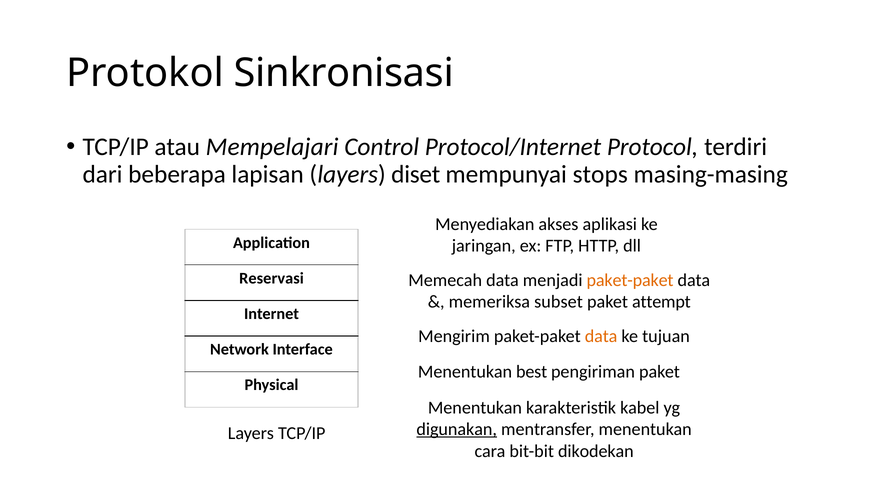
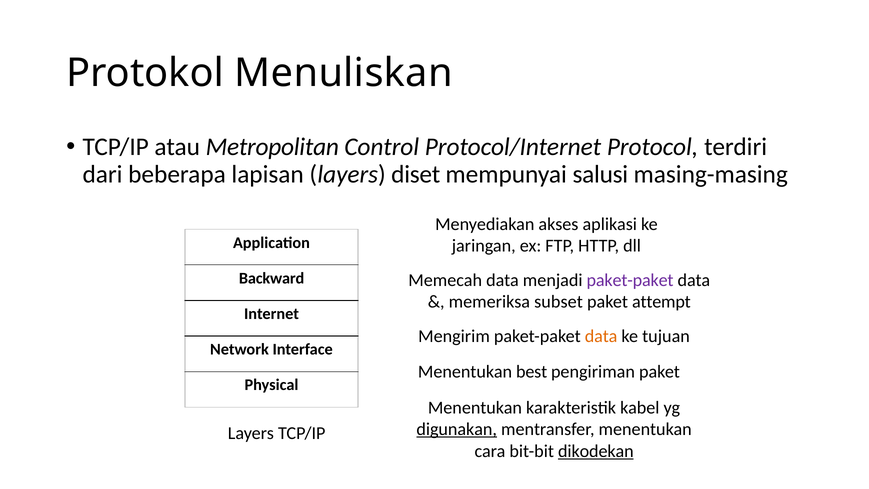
Sinkronisasi: Sinkronisasi -> Menuliskan (344, 73)
Mempelajari: Mempelajari -> Metropolitan (272, 147)
stops: stops -> salusi (600, 174)
Reservasi: Reservasi -> Backward (272, 278)
paket-paket colour: orange -> purple (630, 280)
dikodekan underline: none -> present (596, 451)
